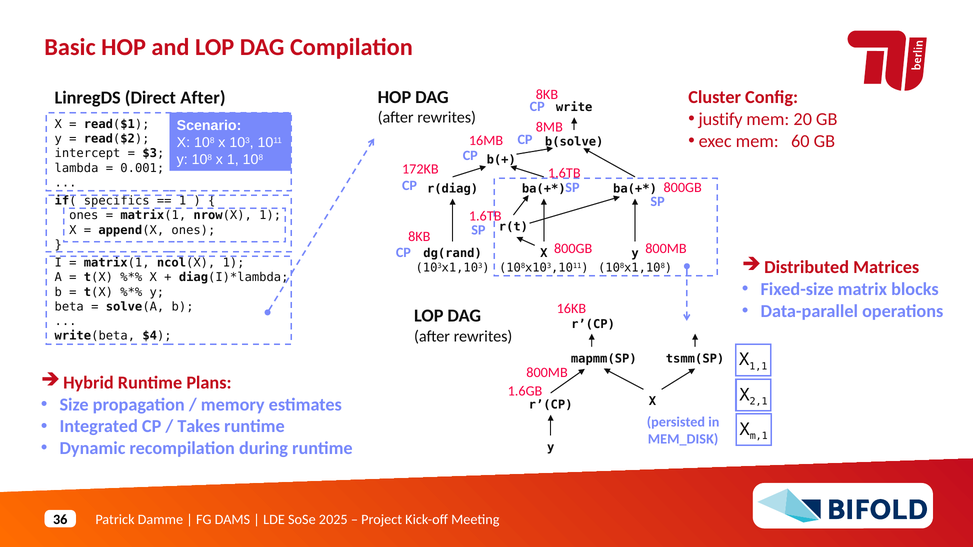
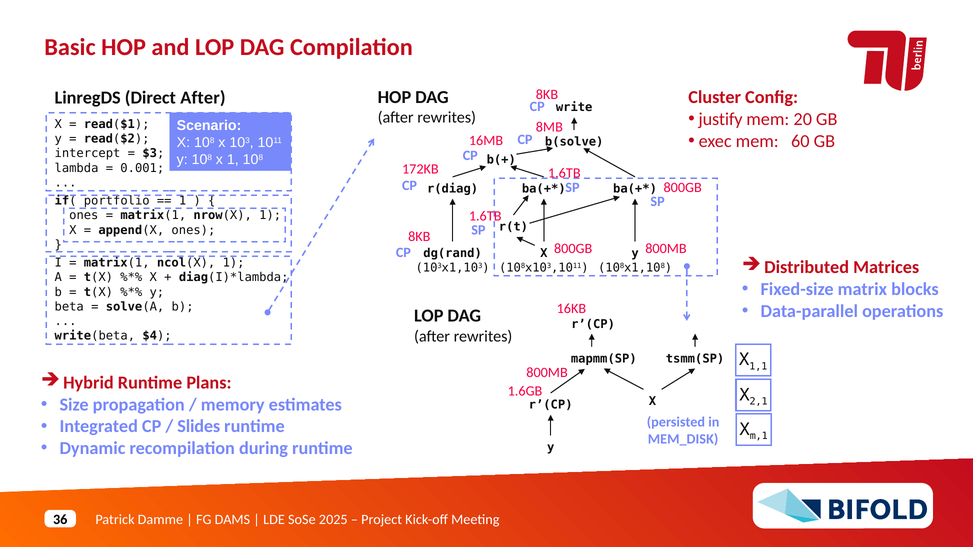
specifics: specifics -> portfolio (117, 201)
Takes: Takes -> Slides (199, 427)
